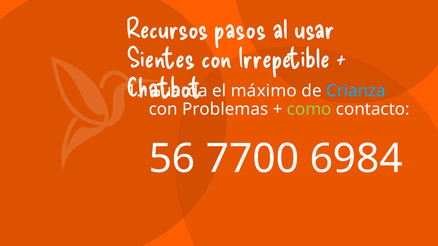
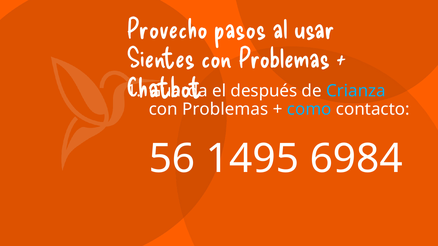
Recursos: Recursos -> Provecho (167, 29)
Irrepetible: Irrepetible -> Problemas (284, 59)
máximo: máximo -> después (264, 91)
como colour: light green -> light blue (309, 109)
7700: 7700 -> 1495 (253, 159)
